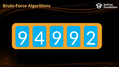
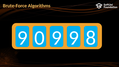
4: 4 -> 0 (39, 38)
2: 2 -> 8 (91, 38)
